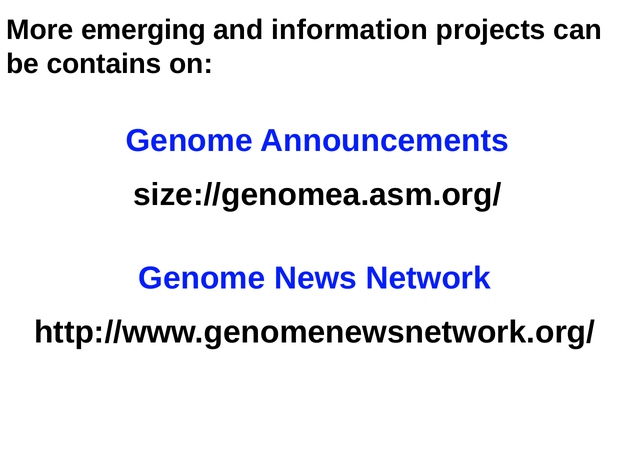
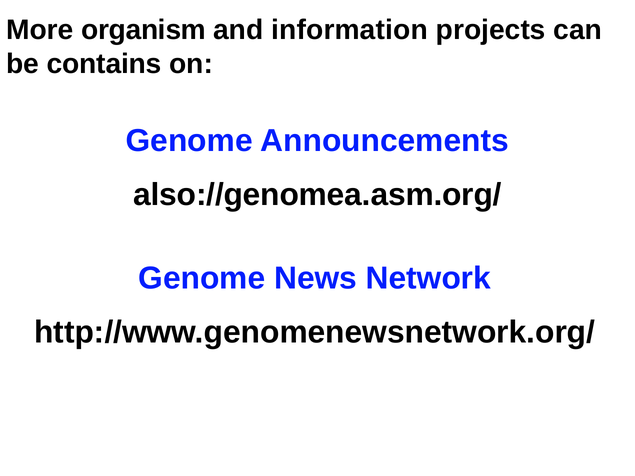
emerging: emerging -> organism (144, 30)
size://genomea.asm.org/: size://genomea.asm.org/ -> also://genomea.asm.org/ (317, 195)
